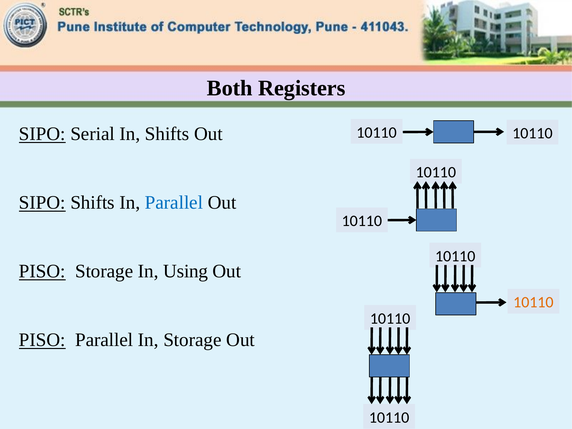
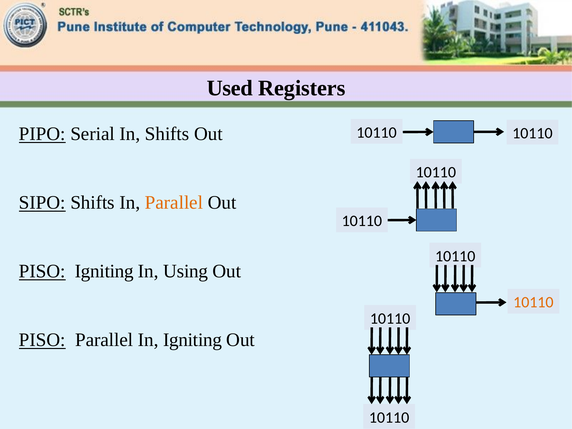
Both: Both -> Used (230, 88)
SIPO: SIPO -> PIPO (42, 134)
Parallel colour: blue -> orange (174, 203)
PISO Storage: Storage -> Igniting (104, 271)
In Storage: Storage -> Igniting (193, 340)
